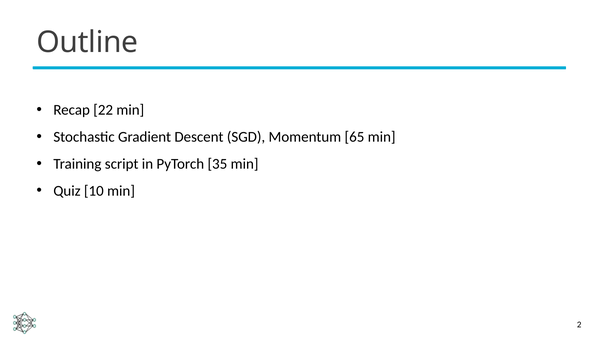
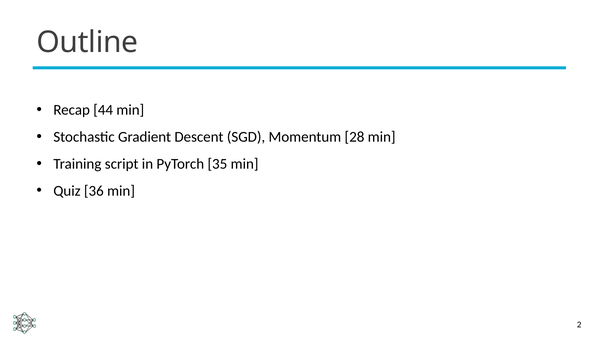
22: 22 -> 44 (103, 110)
65: 65 -> 28 (354, 137)
10: 10 -> 36 (94, 191)
